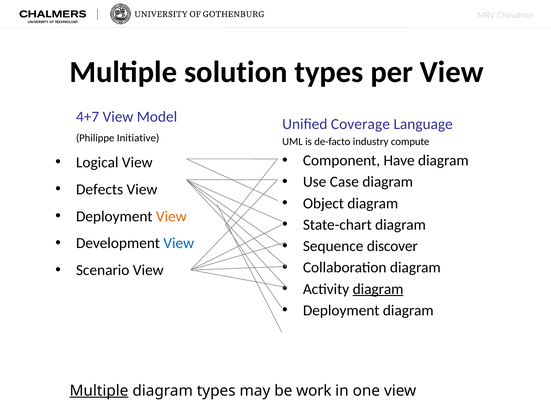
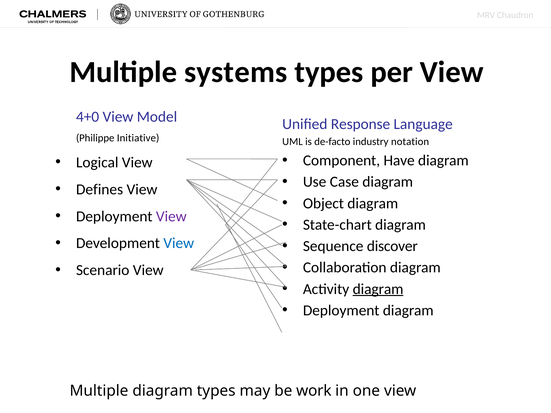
solution: solution -> systems (236, 72)
4+7: 4+7 -> 4+0 (88, 117)
Coverage: Coverage -> Response (361, 124)
compute: compute -> notation (410, 142)
Defects: Defects -> Defines (100, 190)
View colour: orange -> purple (171, 216)
Multiple underline: present -> none (99, 391)
